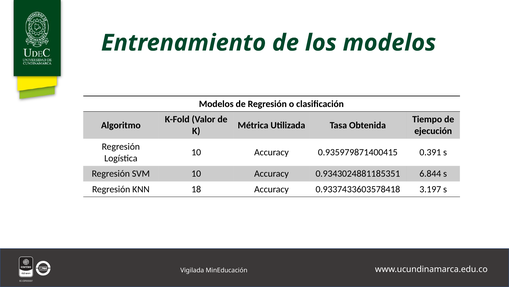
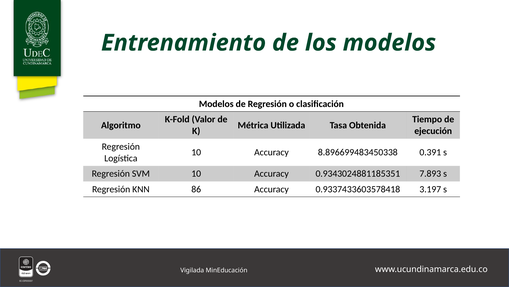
0.935979871400415: 0.935979871400415 -> 8.896699483450338 (358, 152)
6.844: 6.844 -> 7.893 (430, 173)
18: 18 -> 86 (196, 189)
